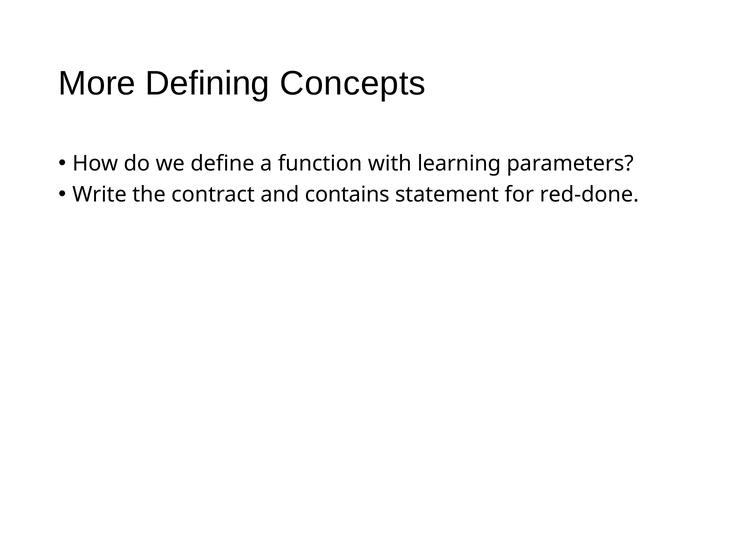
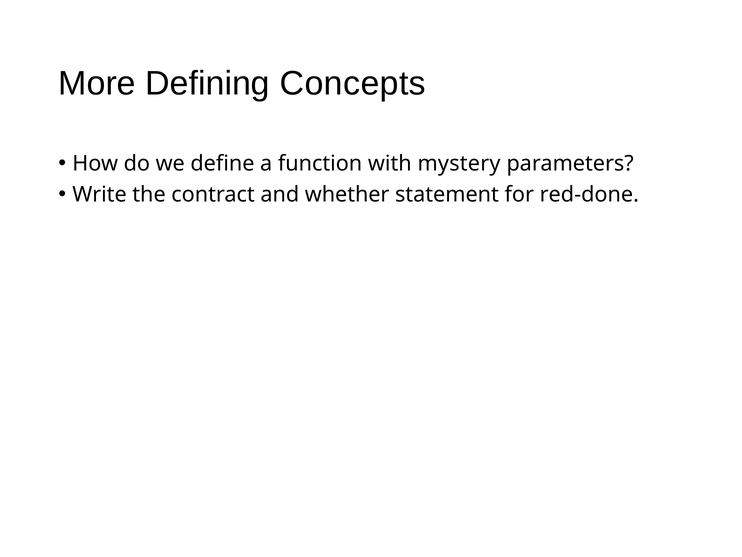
learning: learning -> mystery (459, 163)
contains: contains -> whether (347, 195)
